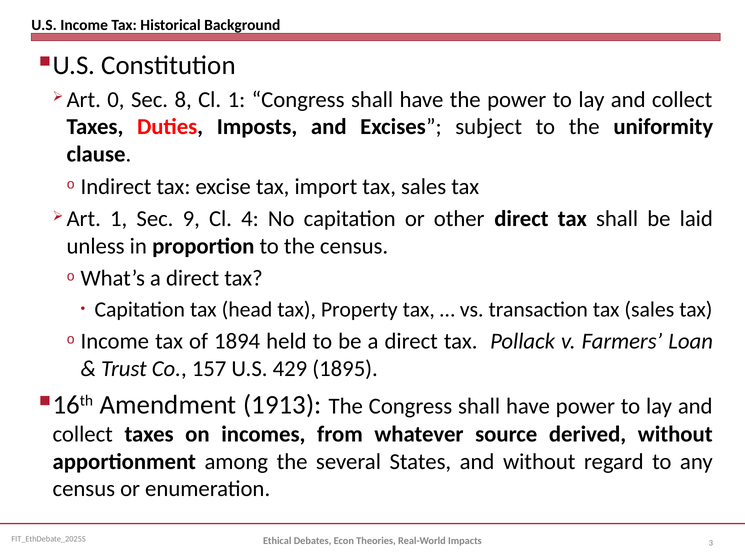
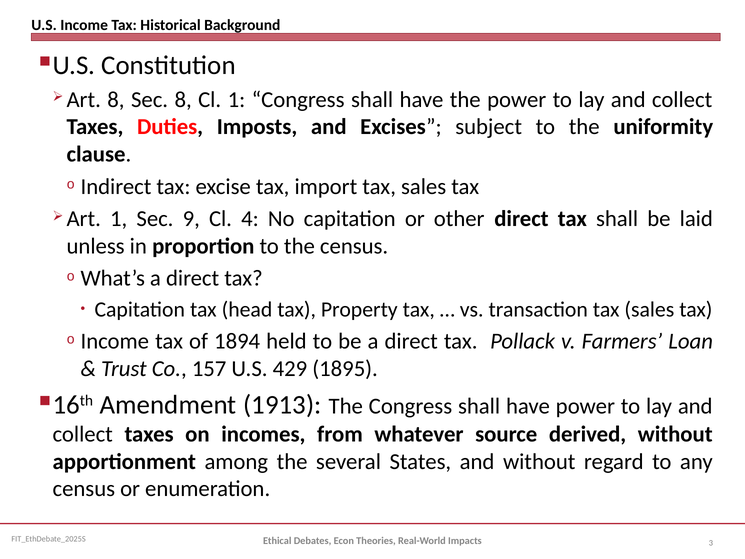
0: 0 -> 8 (116, 100)
